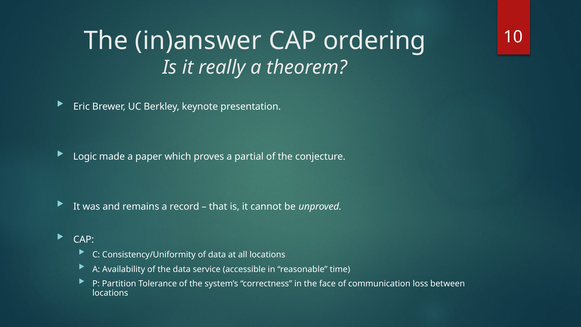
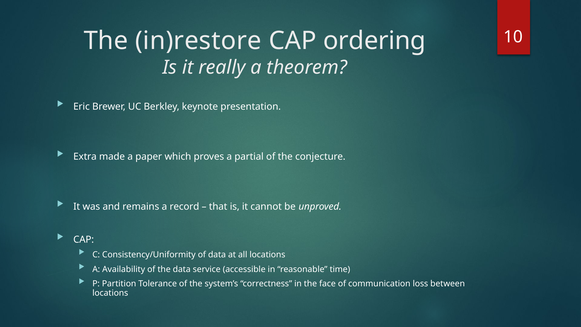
in)answer: in)answer -> in)restore (198, 41)
Logic: Logic -> Extra (85, 156)
